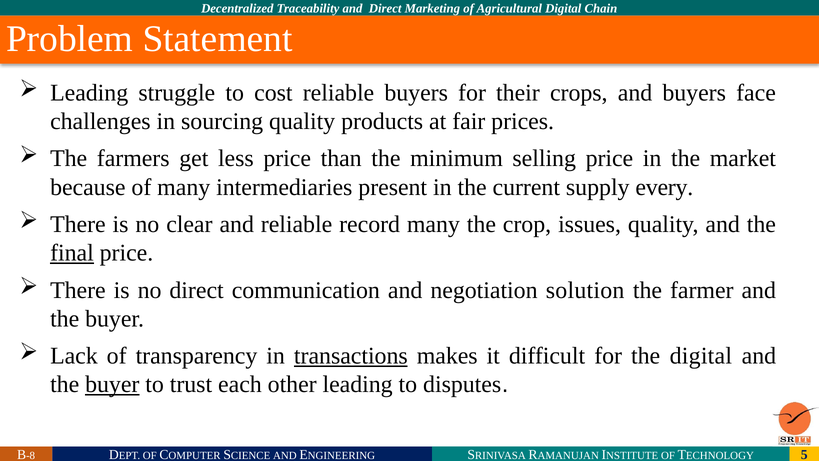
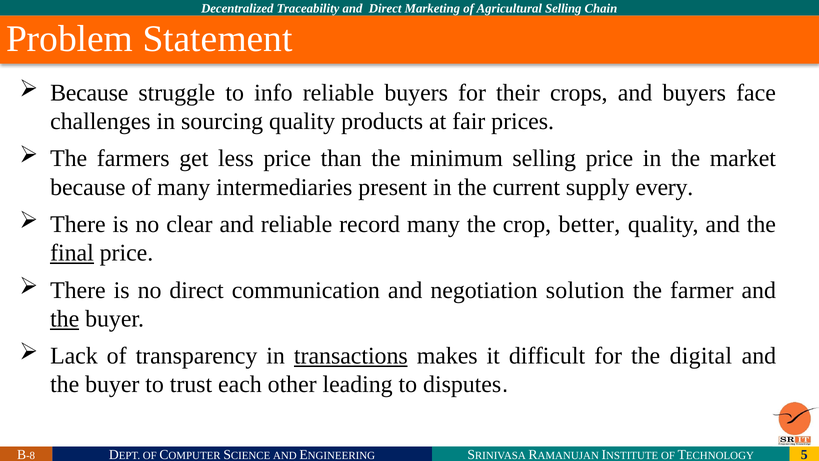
Digital: Digital -> Selling (563, 9)
Leading: Leading -> Because (89, 93)
cost: cost -> info (273, 93)
issues: issues -> better (589, 224)
the underline: none -> present (65, 319)
buyer underline: present -> none (112, 384)
